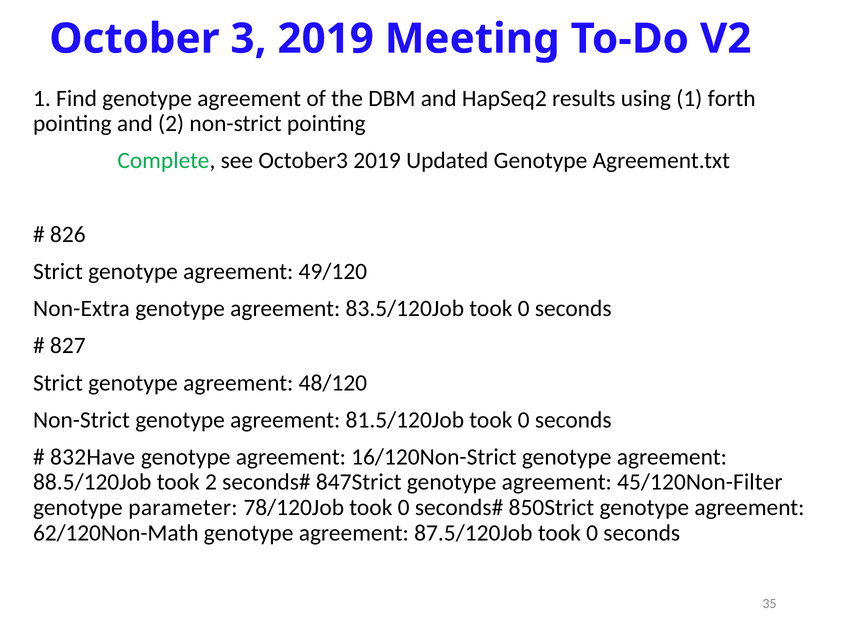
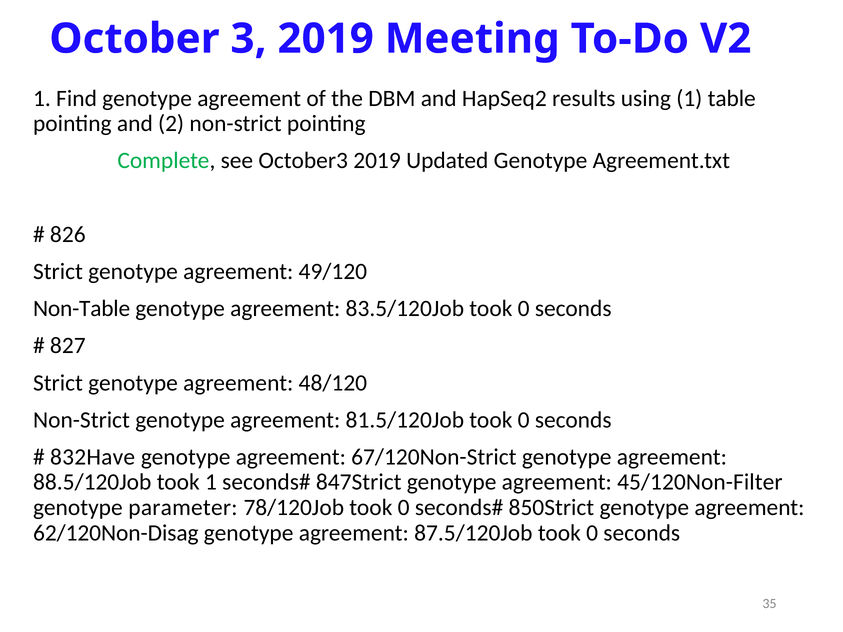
forth: forth -> table (732, 98)
Non-Extra: Non-Extra -> Non-Table (82, 309)
16/120Non-Strict: 16/120Non-Strict -> 67/120Non-Strict (434, 457)
took 2: 2 -> 1 (211, 482)
62/120Non-Math: 62/120Non-Math -> 62/120Non-Disag (116, 533)
